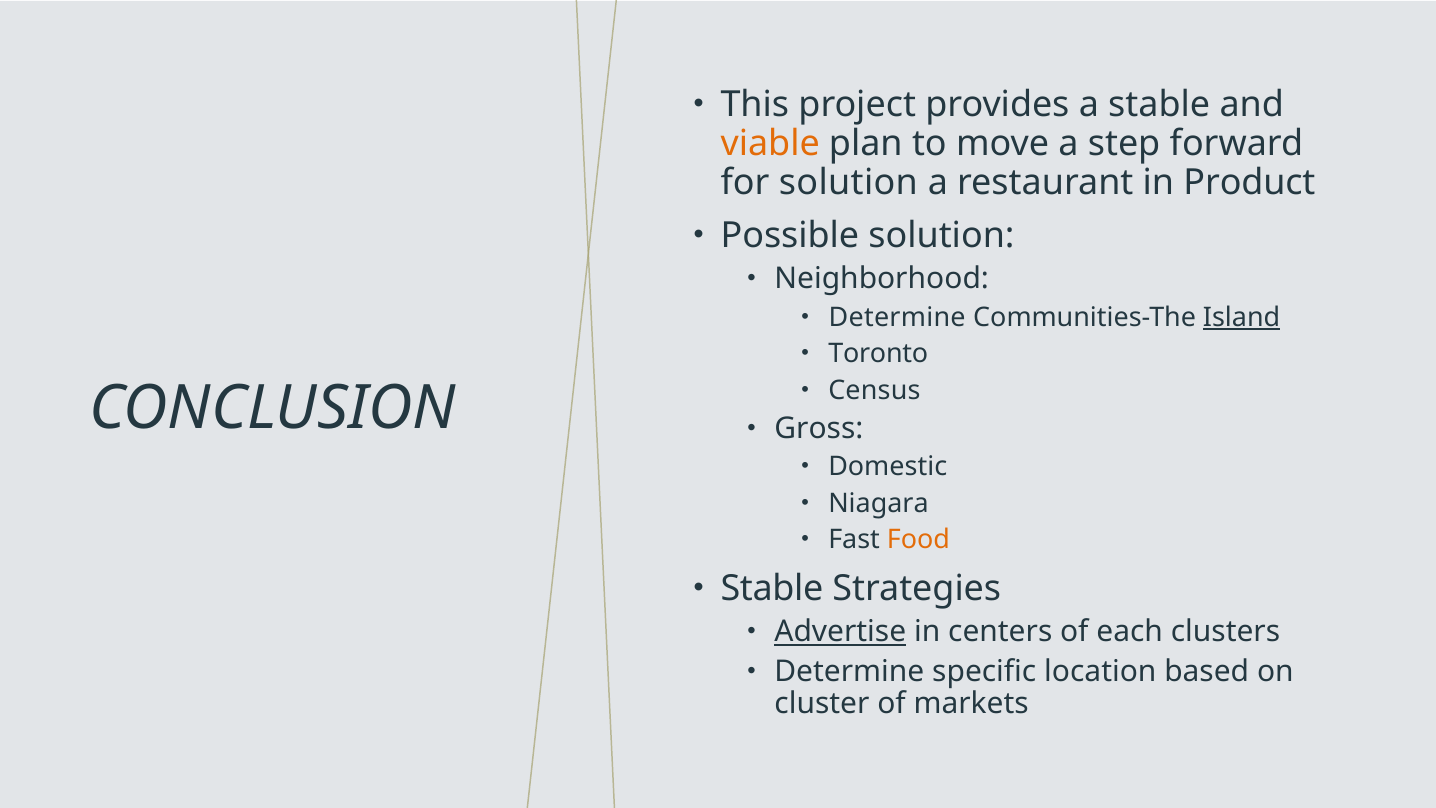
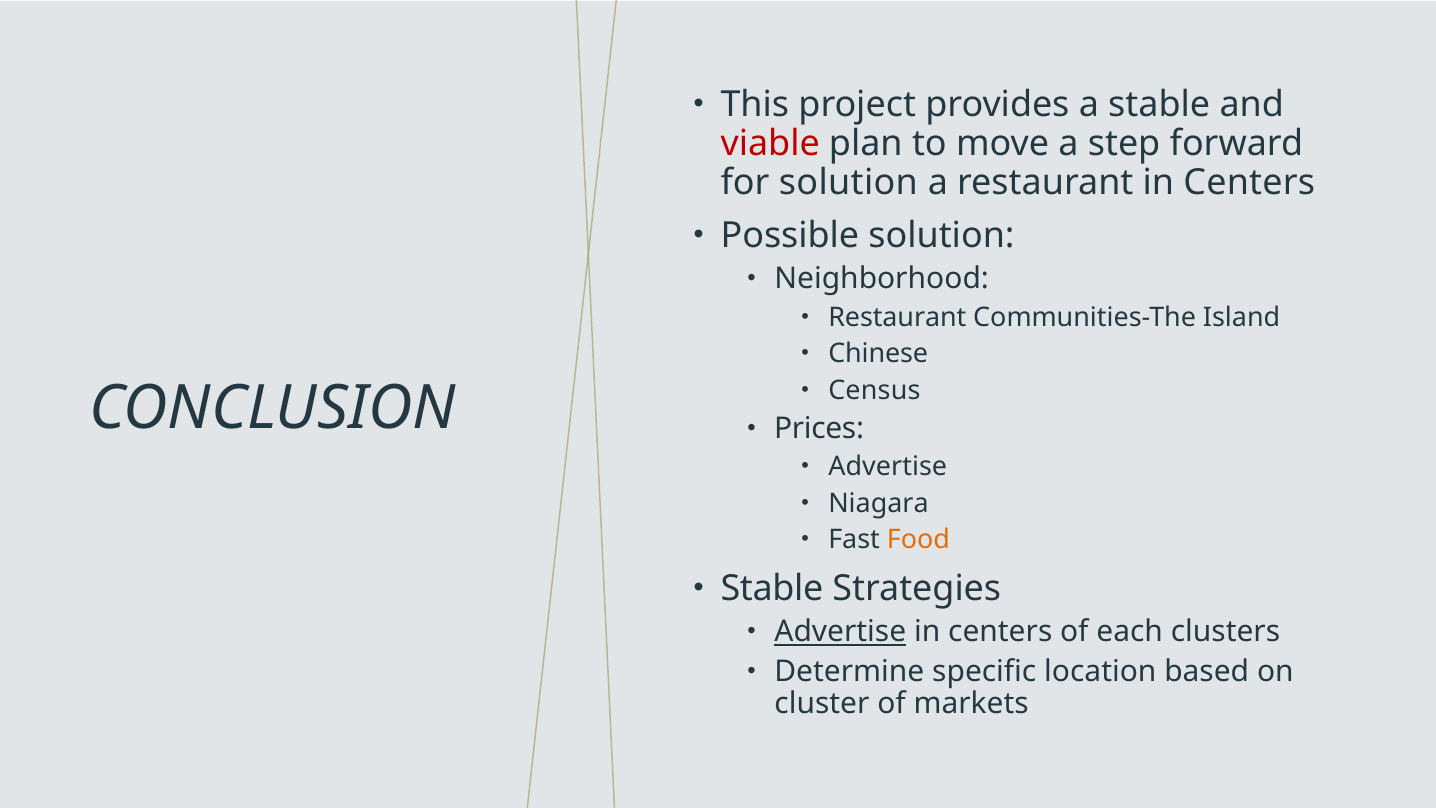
viable colour: orange -> red (770, 143)
restaurant in Product: Product -> Centers (1249, 182)
Determine: Determine -> Restaurant (897, 317)
Island underline: present -> none (1242, 317)
Toronto: Toronto -> Chinese (878, 354)
Gross: Gross -> Prices (819, 428)
Domestic: Domestic -> Advertise (888, 467)
